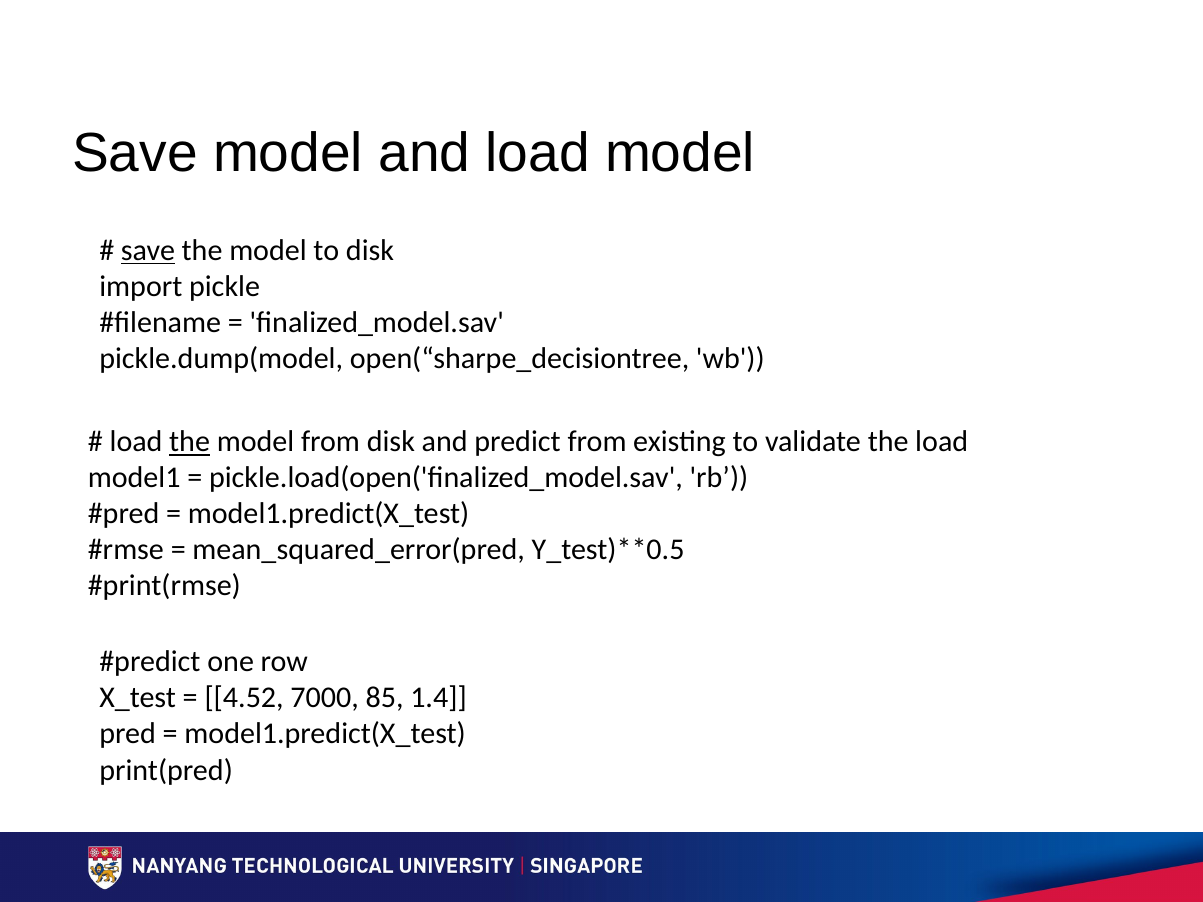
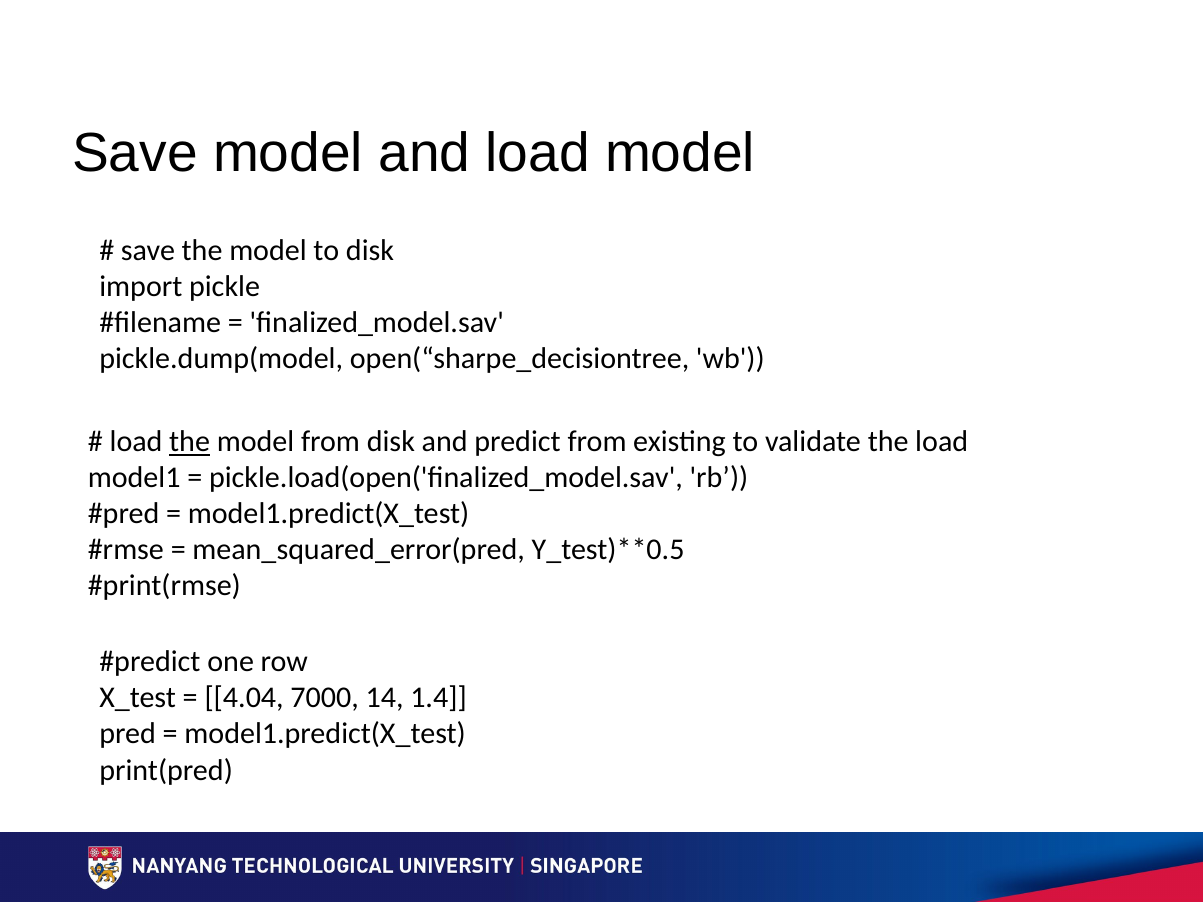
save underline: present -> none (148, 251)
4.52: 4.52 -> 4.04 (244, 698)
85: 85 -> 14 (385, 698)
